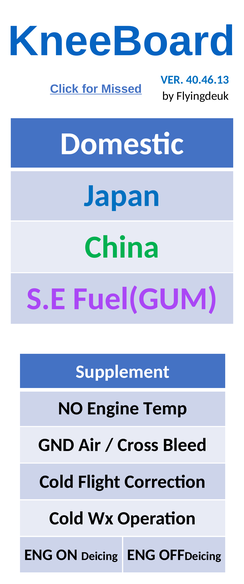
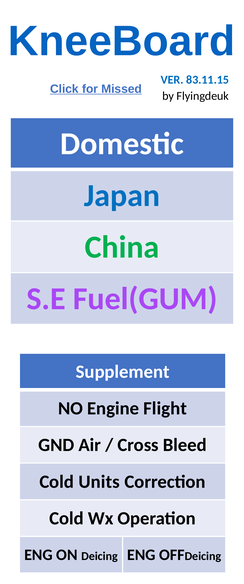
40.46.13: 40.46.13 -> 83.11.15 (208, 80)
Temp: Temp -> Flight (165, 408)
Flight: Flight -> Units (99, 482)
